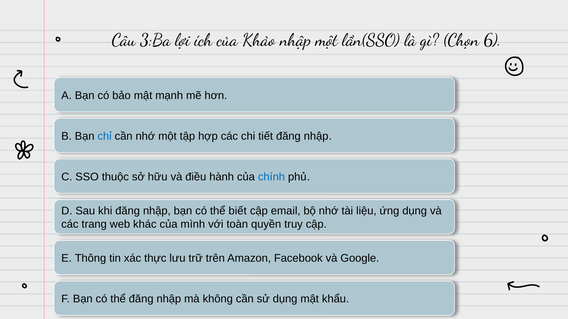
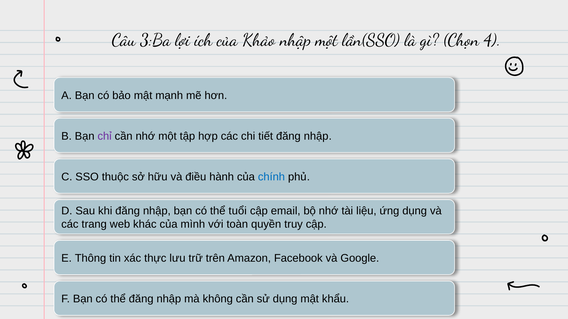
6: 6 -> 4 (492, 40)
chỉ colour: blue -> purple (105, 136)
biết: biết -> tuổi (238, 211)
